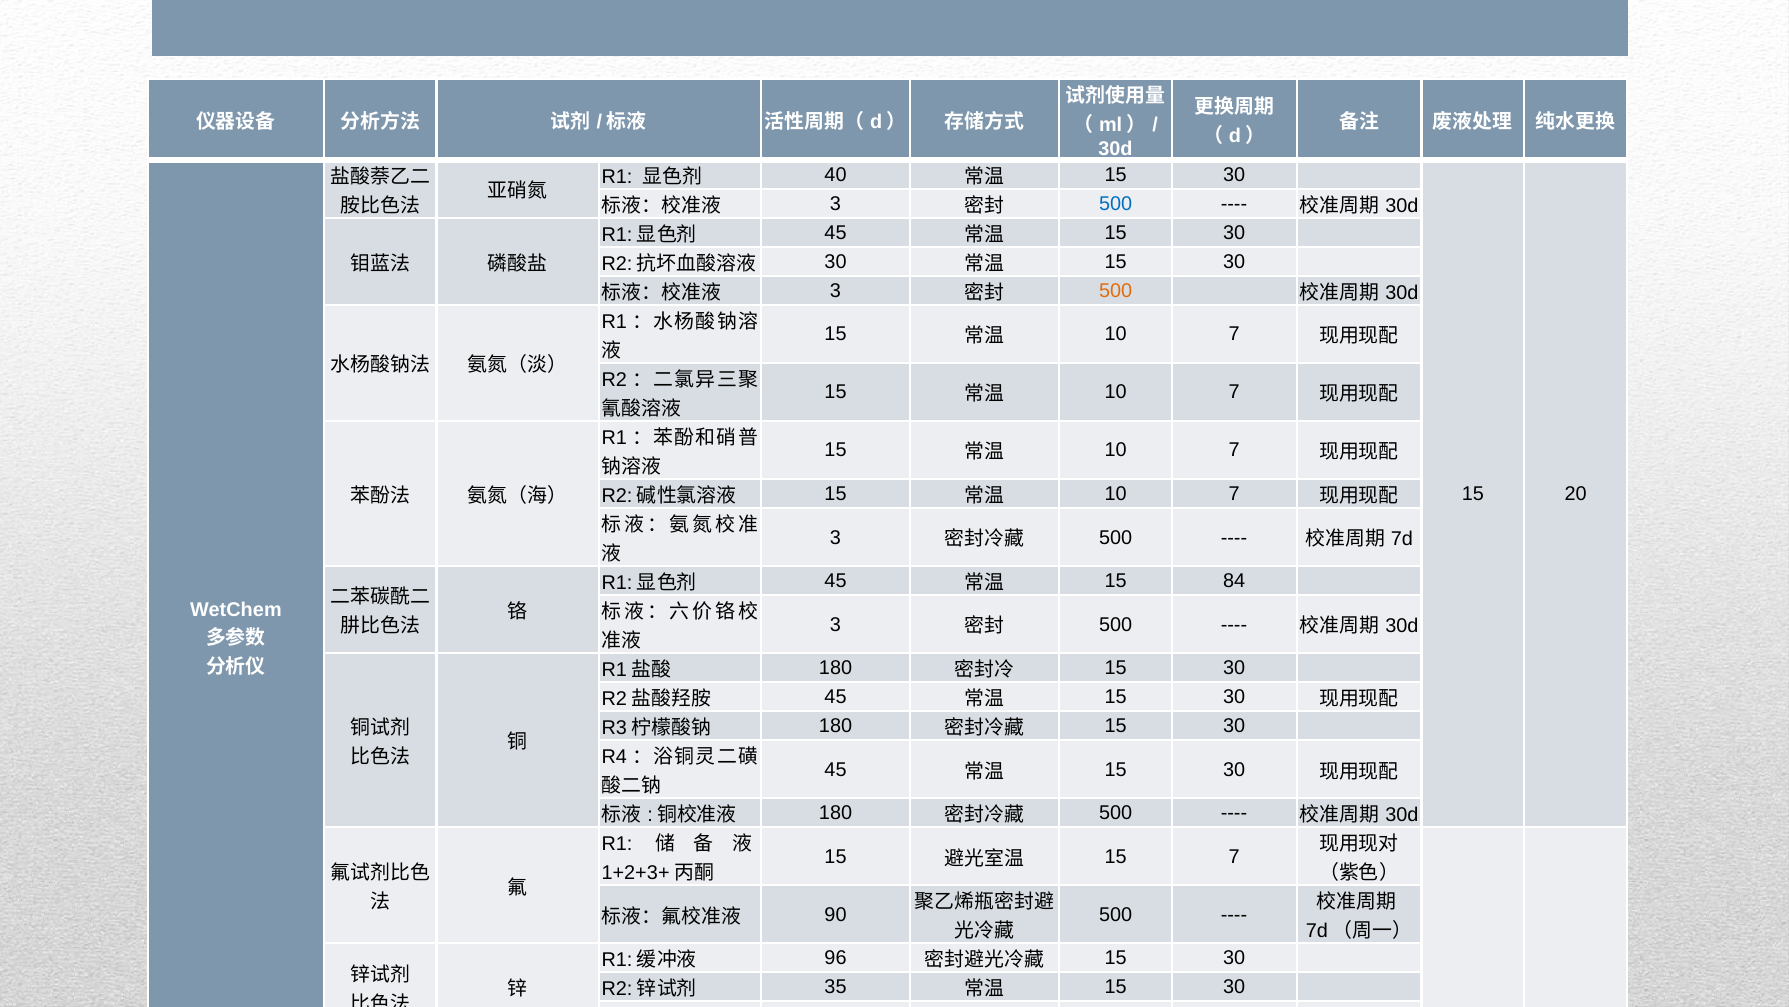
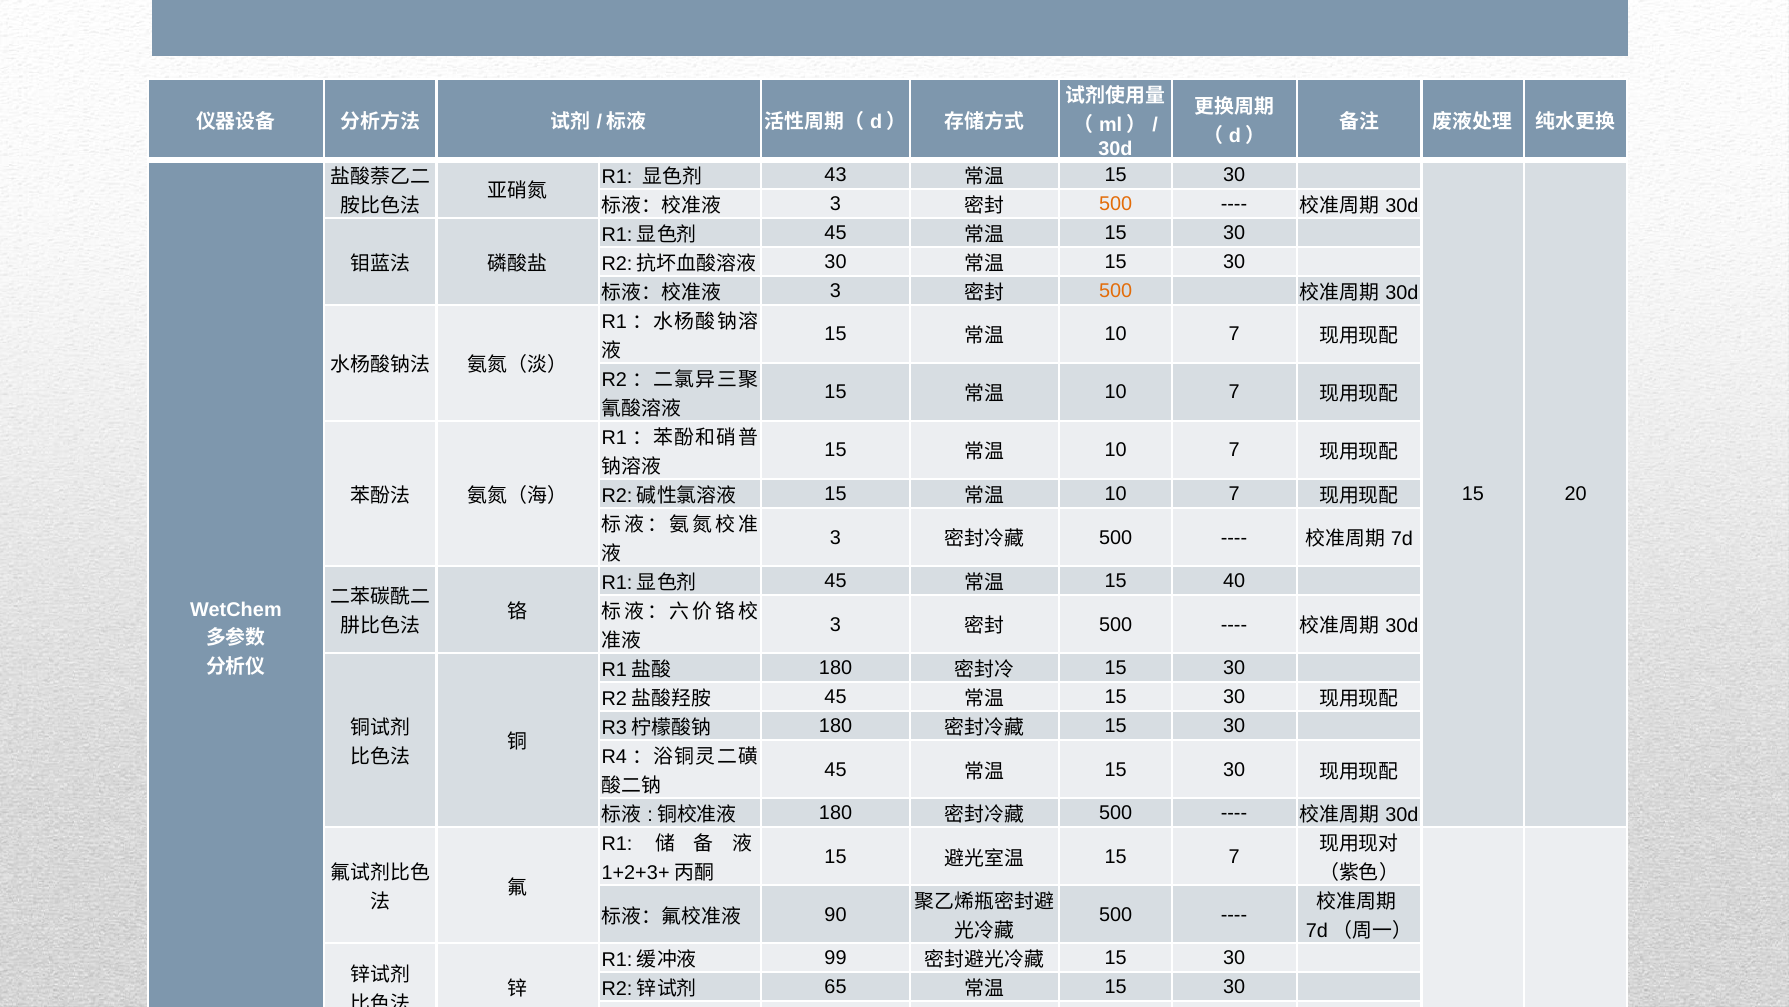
40: 40 -> 43 (836, 175)
500 colour: blue -> orange (1116, 204)
84: 84 -> 40 (1234, 581)
96: 96 -> 99 (836, 958)
35: 35 -> 65 (836, 987)
